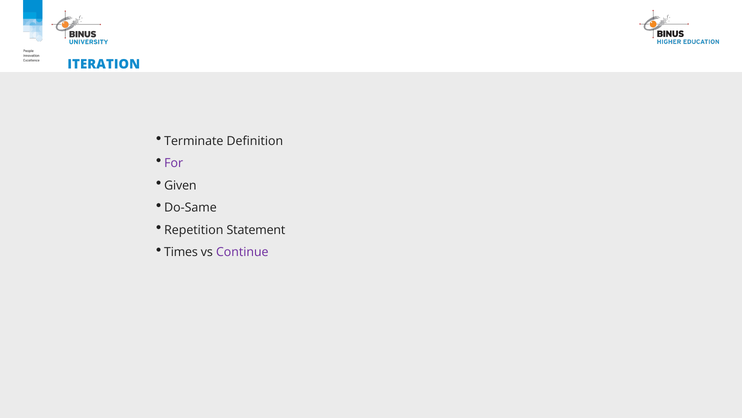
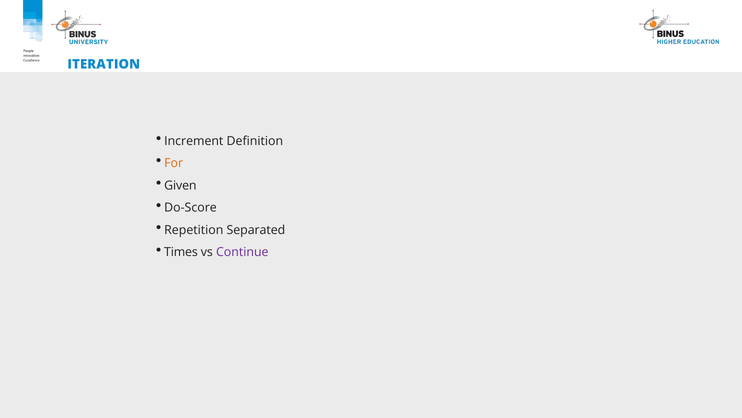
Terminate: Terminate -> Increment (194, 141)
For colour: purple -> orange (174, 163)
Do-Same: Do-Same -> Do-Score (190, 208)
Statement: Statement -> Separated (256, 230)
